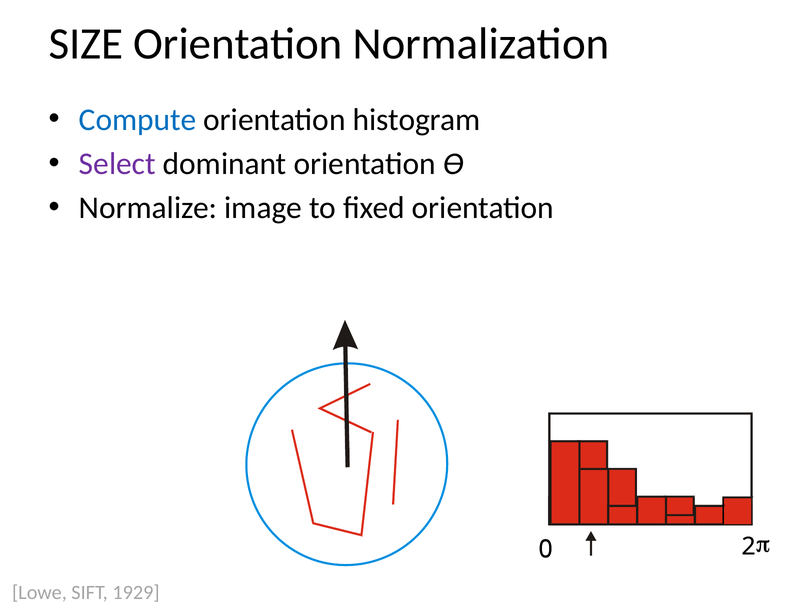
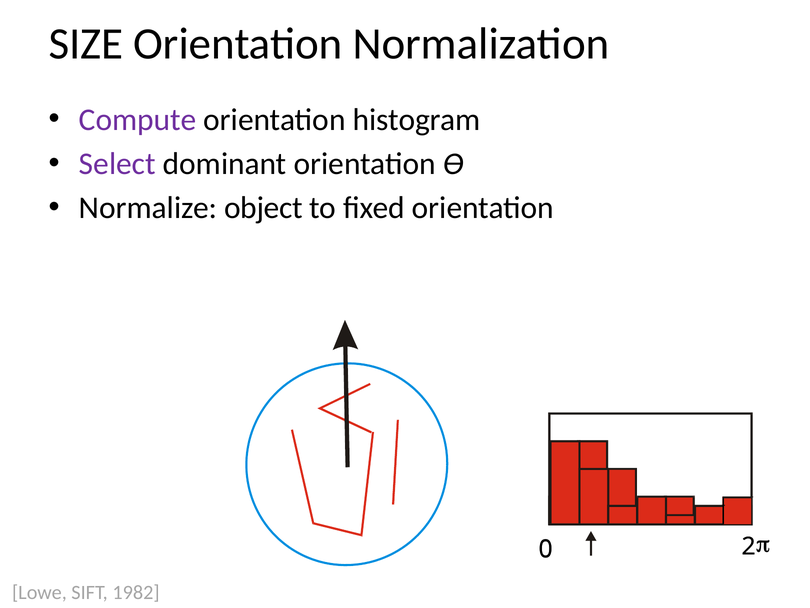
Compute colour: blue -> purple (138, 120)
image: image -> object (263, 208)
1929: 1929 -> 1982 (136, 592)
